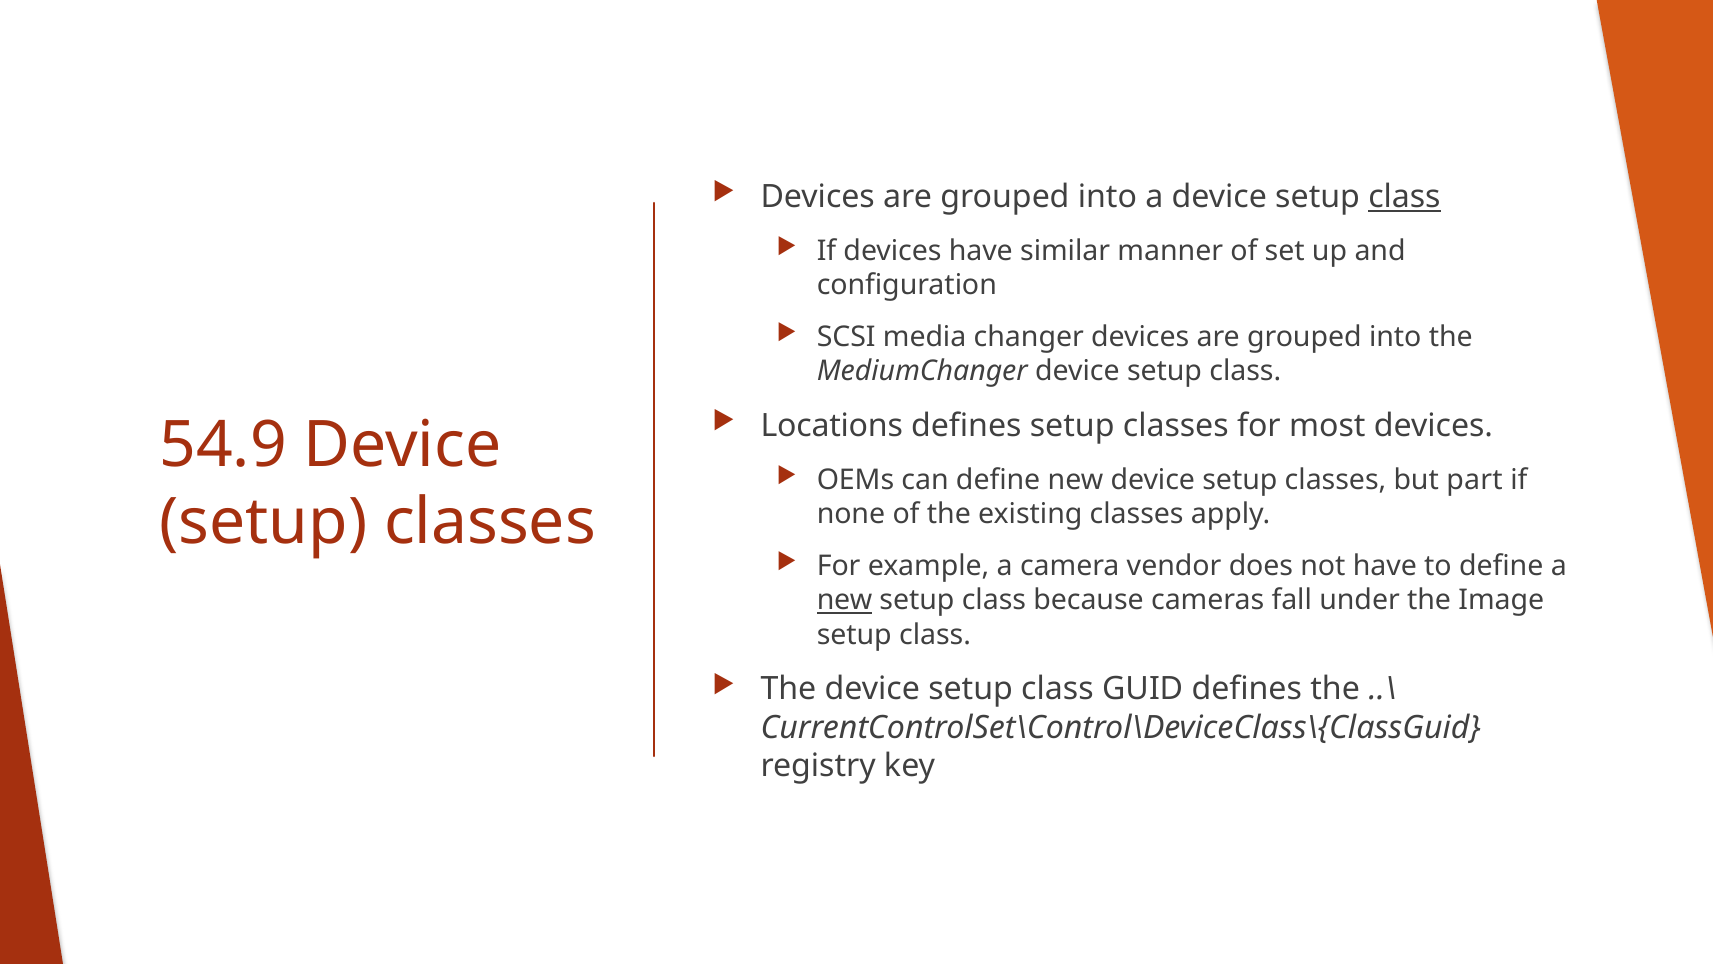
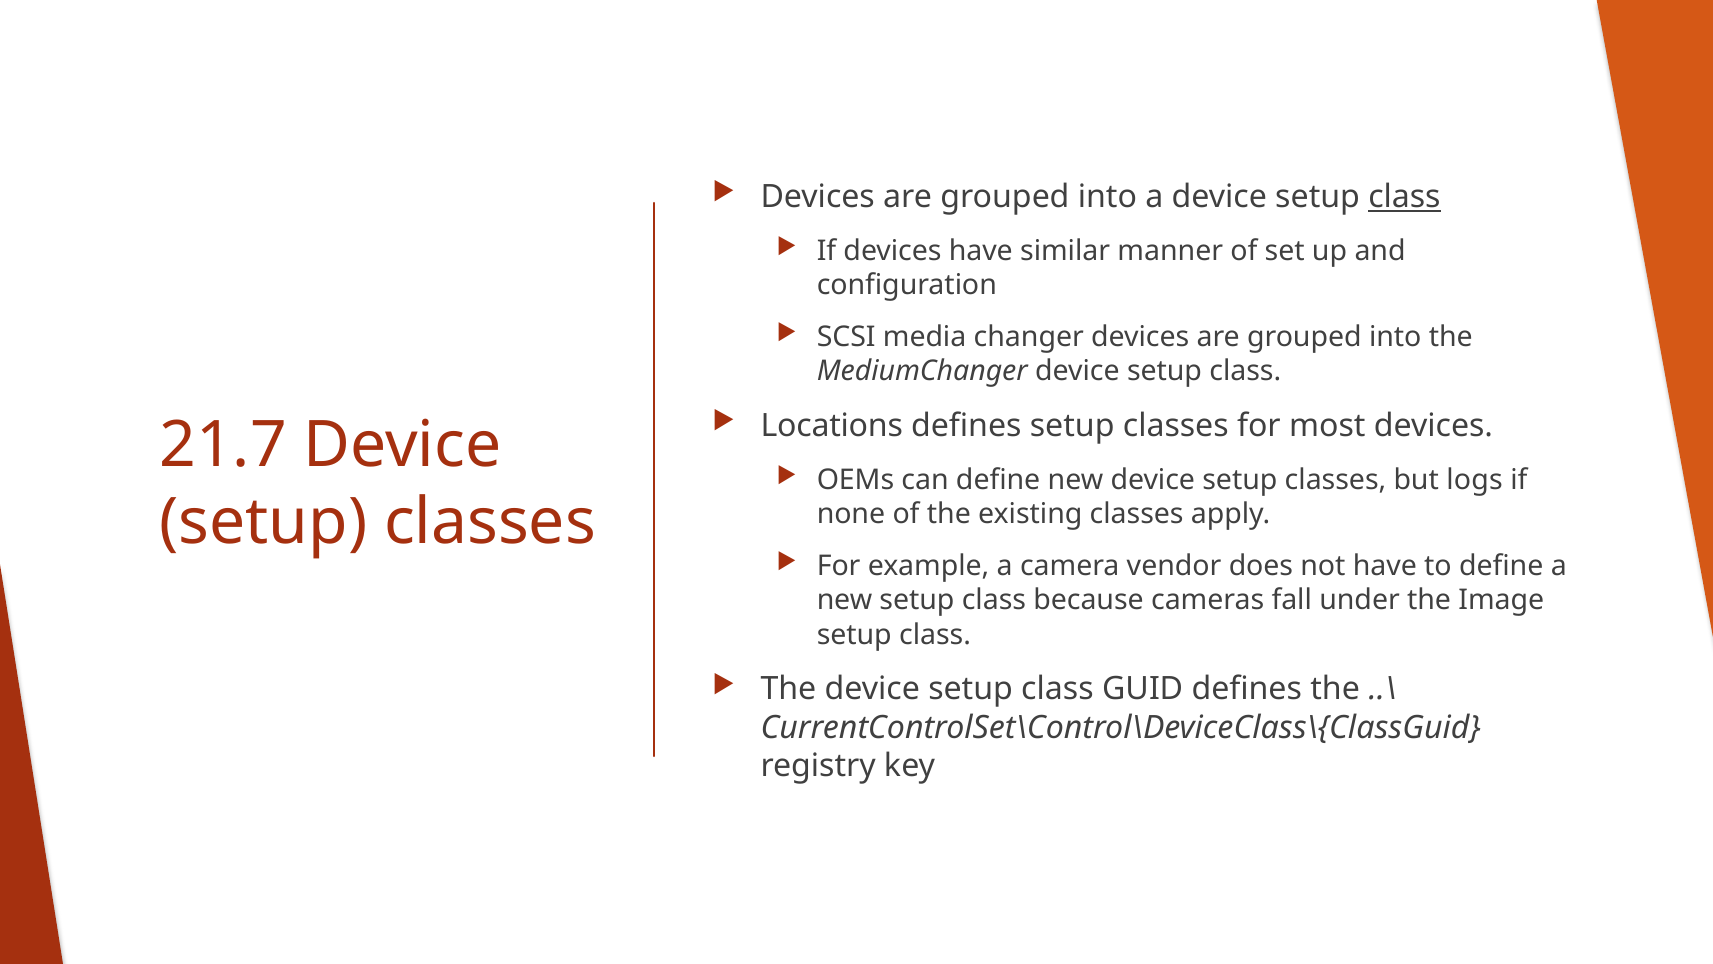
54.9: 54.9 -> 21.7 (223, 445)
part: part -> logs (1474, 480)
new underline: present -> none (845, 600)
